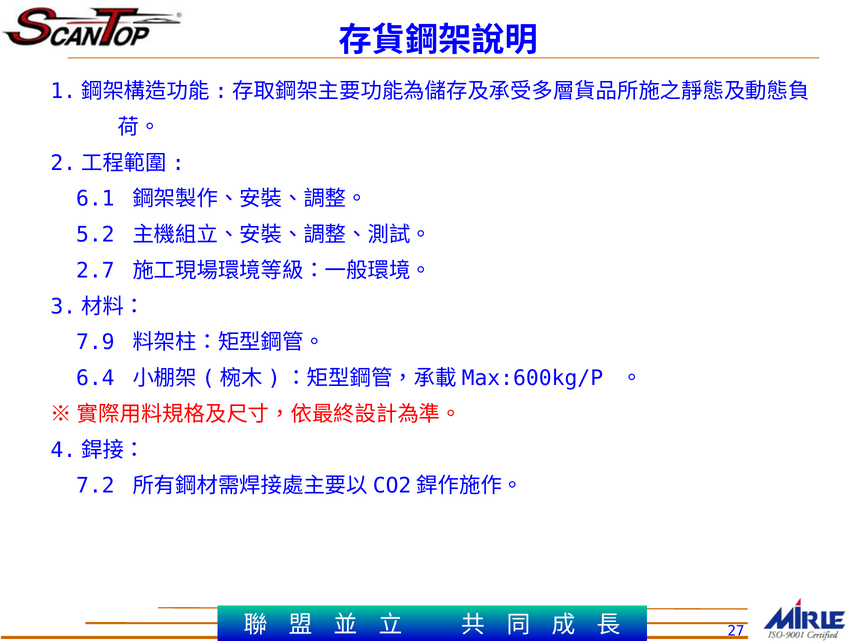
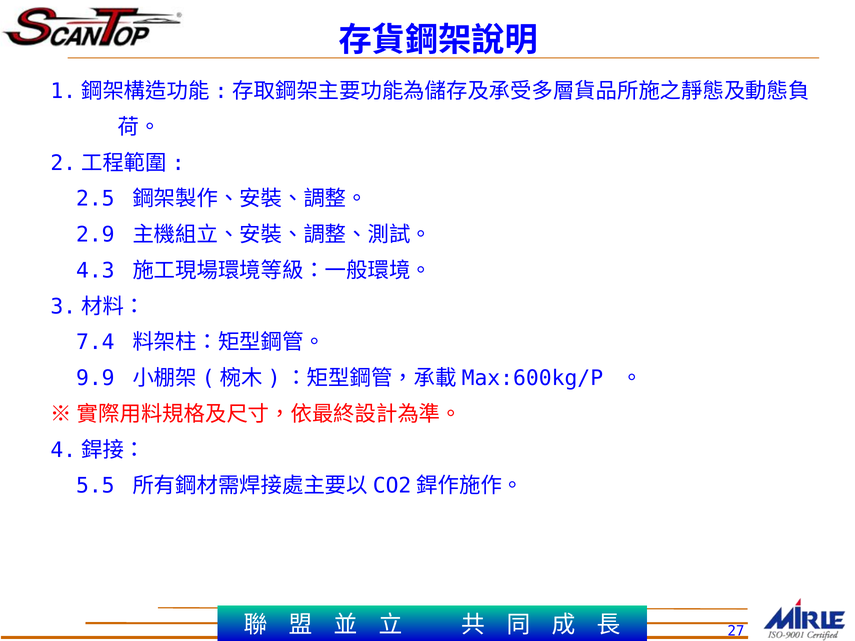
6.1: 6.1 -> 2.5 (95, 199)
5.2: 5.2 -> 2.9 (95, 235)
2.7: 2.7 -> 4.3 (95, 271)
7.9: 7.9 -> 7.4 (95, 343)
6.4: 6.4 -> 9.9 (95, 378)
7.2: 7.2 -> 5.5 (95, 486)
